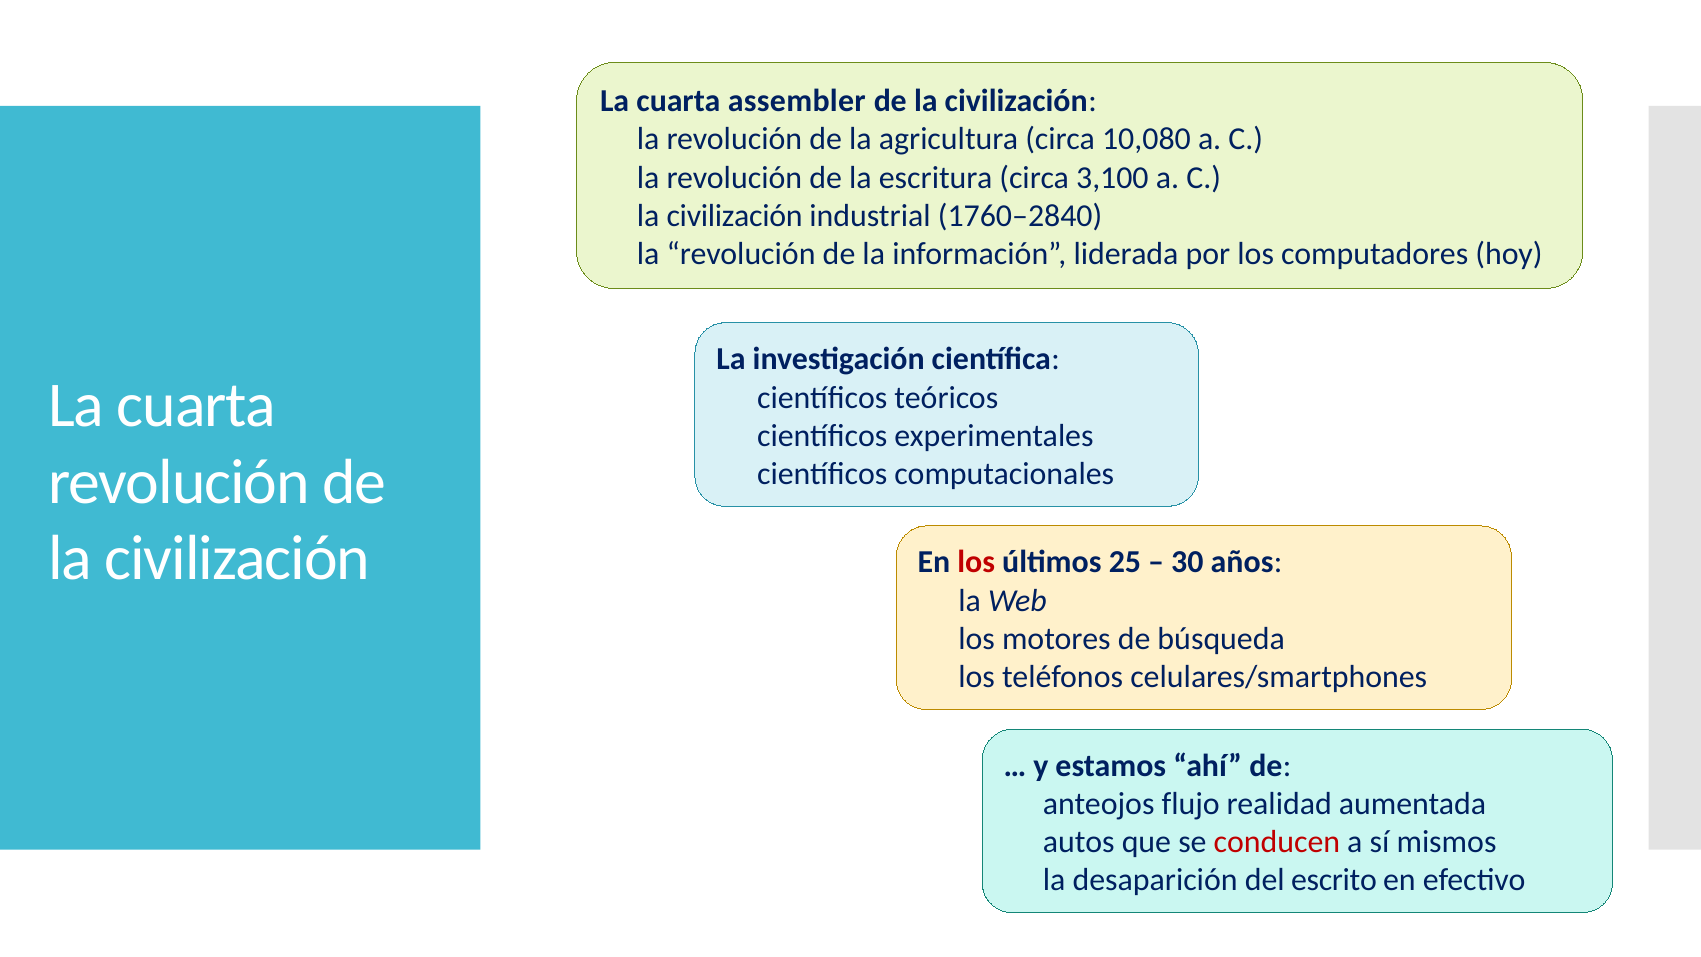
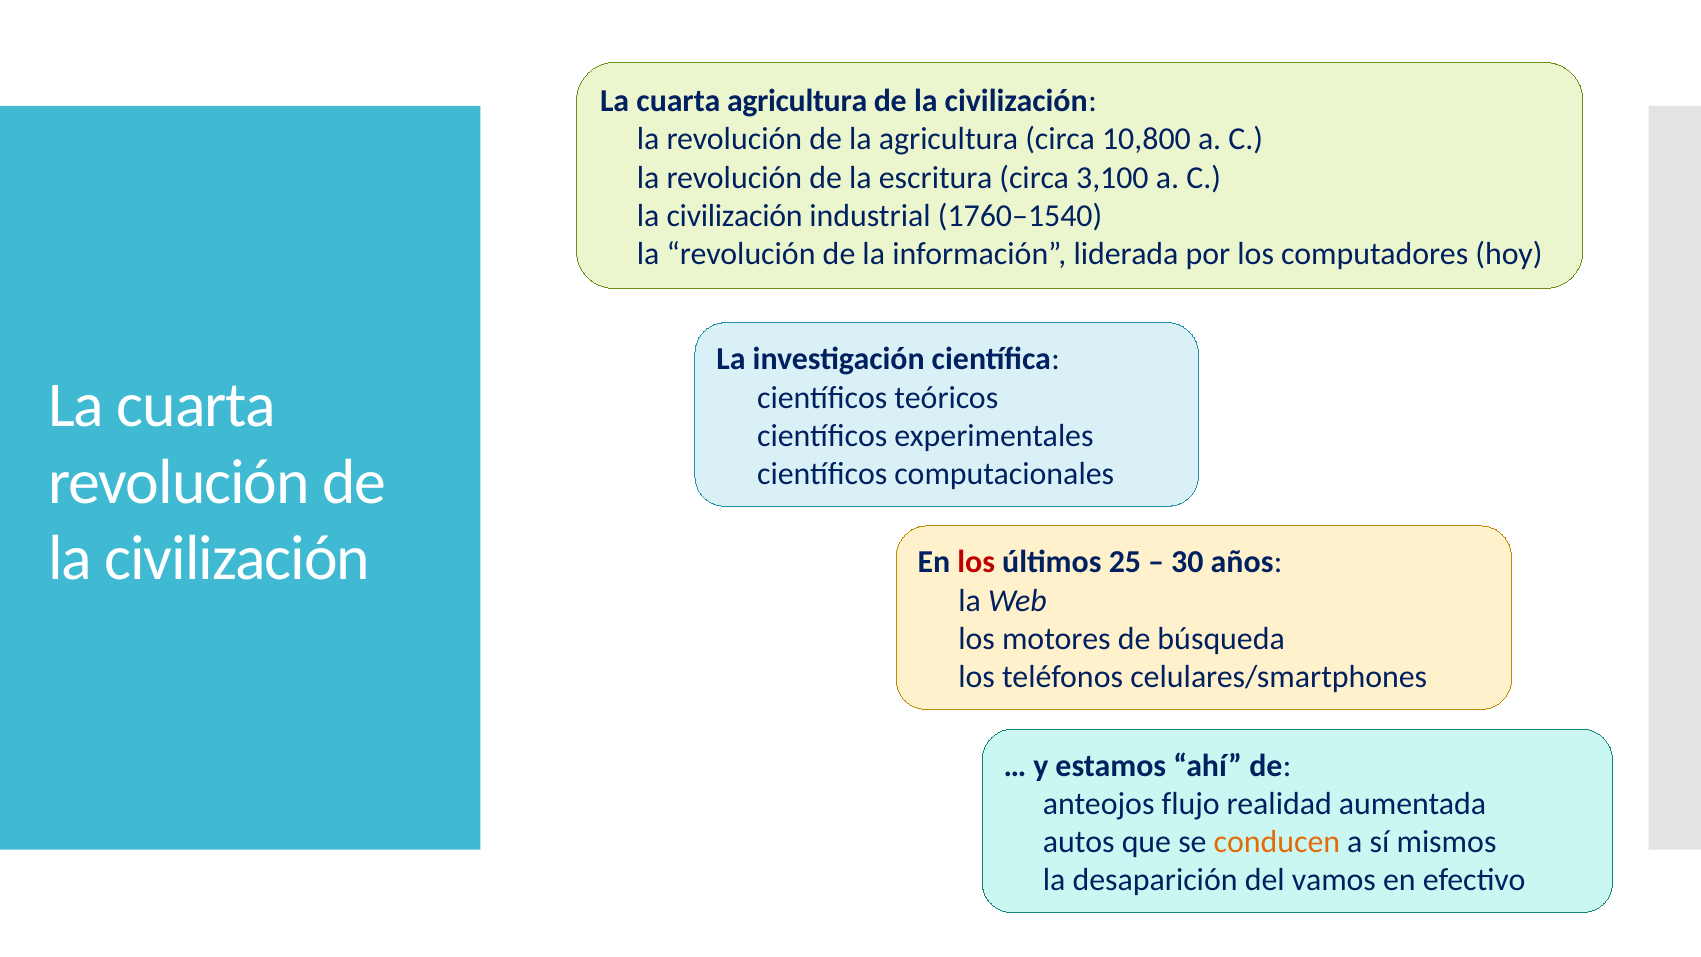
cuarta assembler: assembler -> agricultura (797, 101)
10,080: 10,080 -> 10,800 (1146, 139)
1760–2840: 1760–2840 -> 1760–1540 (1020, 216)
conducen colour: red -> orange (1277, 842)
escrito: escrito -> vamos (1334, 880)
